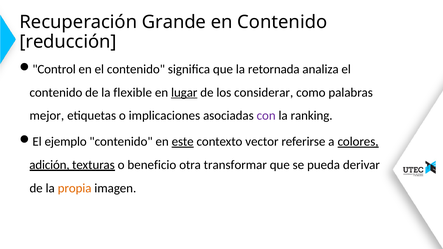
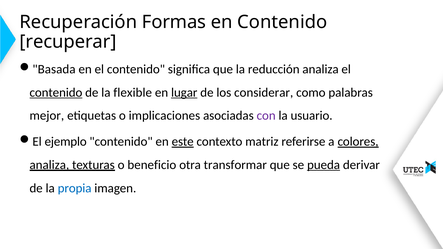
Grande: Grande -> Formas (174, 22)
reducción: reducción -> recuperar (68, 42)
Control: Control -> Basada (54, 69)
retornada: retornada -> reducción (274, 69)
contenido underline: none -> present (56, 93)
ranking: ranking -> usuario (312, 116)
vector: vector -> matriz (262, 142)
adición: adición -> analiza (49, 165)
pueda underline: none -> present (324, 165)
propia colour: orange -> blue (75, 188)
